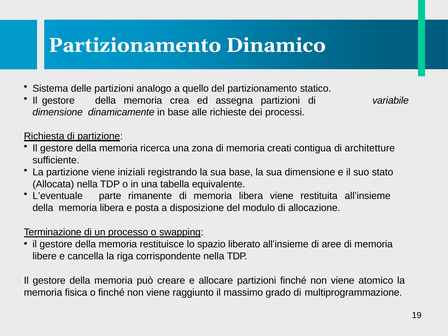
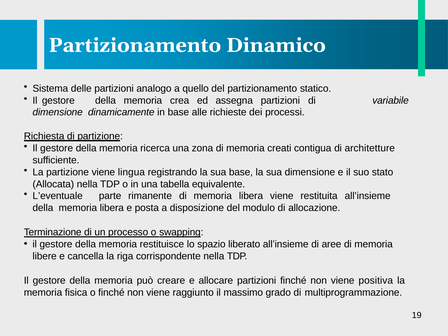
iniziali: iniziali -> lingua (131, 172)
atomico: atomico -> positiva (376, 281)
